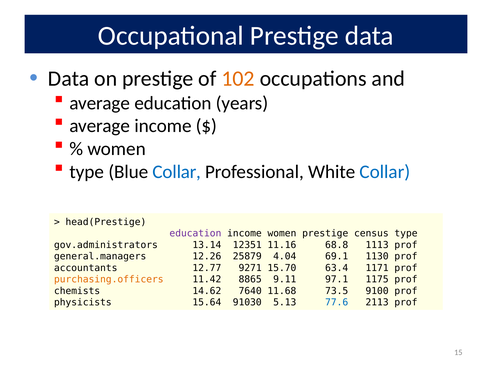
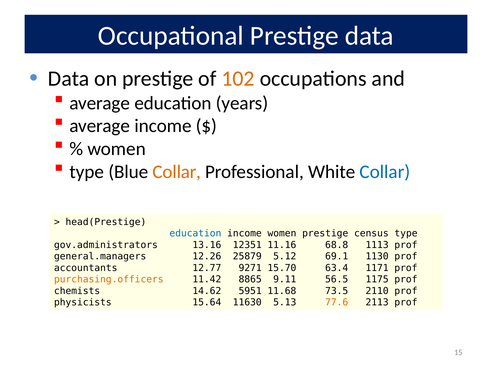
Collar colour: blue -> orange (177, 172)
education colour: purple -> blue (195, 234)
13.14: 13.14 -> 13.16 (207, 245)
4.04: 4.04 -> 5.12 (285, 256)
97.1: 97.1 -> 56.5 (337, 279)
7640: 7640 -> 5951 (250, 291)
9100: 9100 -> 2110 (377, 291)
91030: 91030 -> 11630 (247, 302)
77.6 colour: blue -> orange (337, 302)
